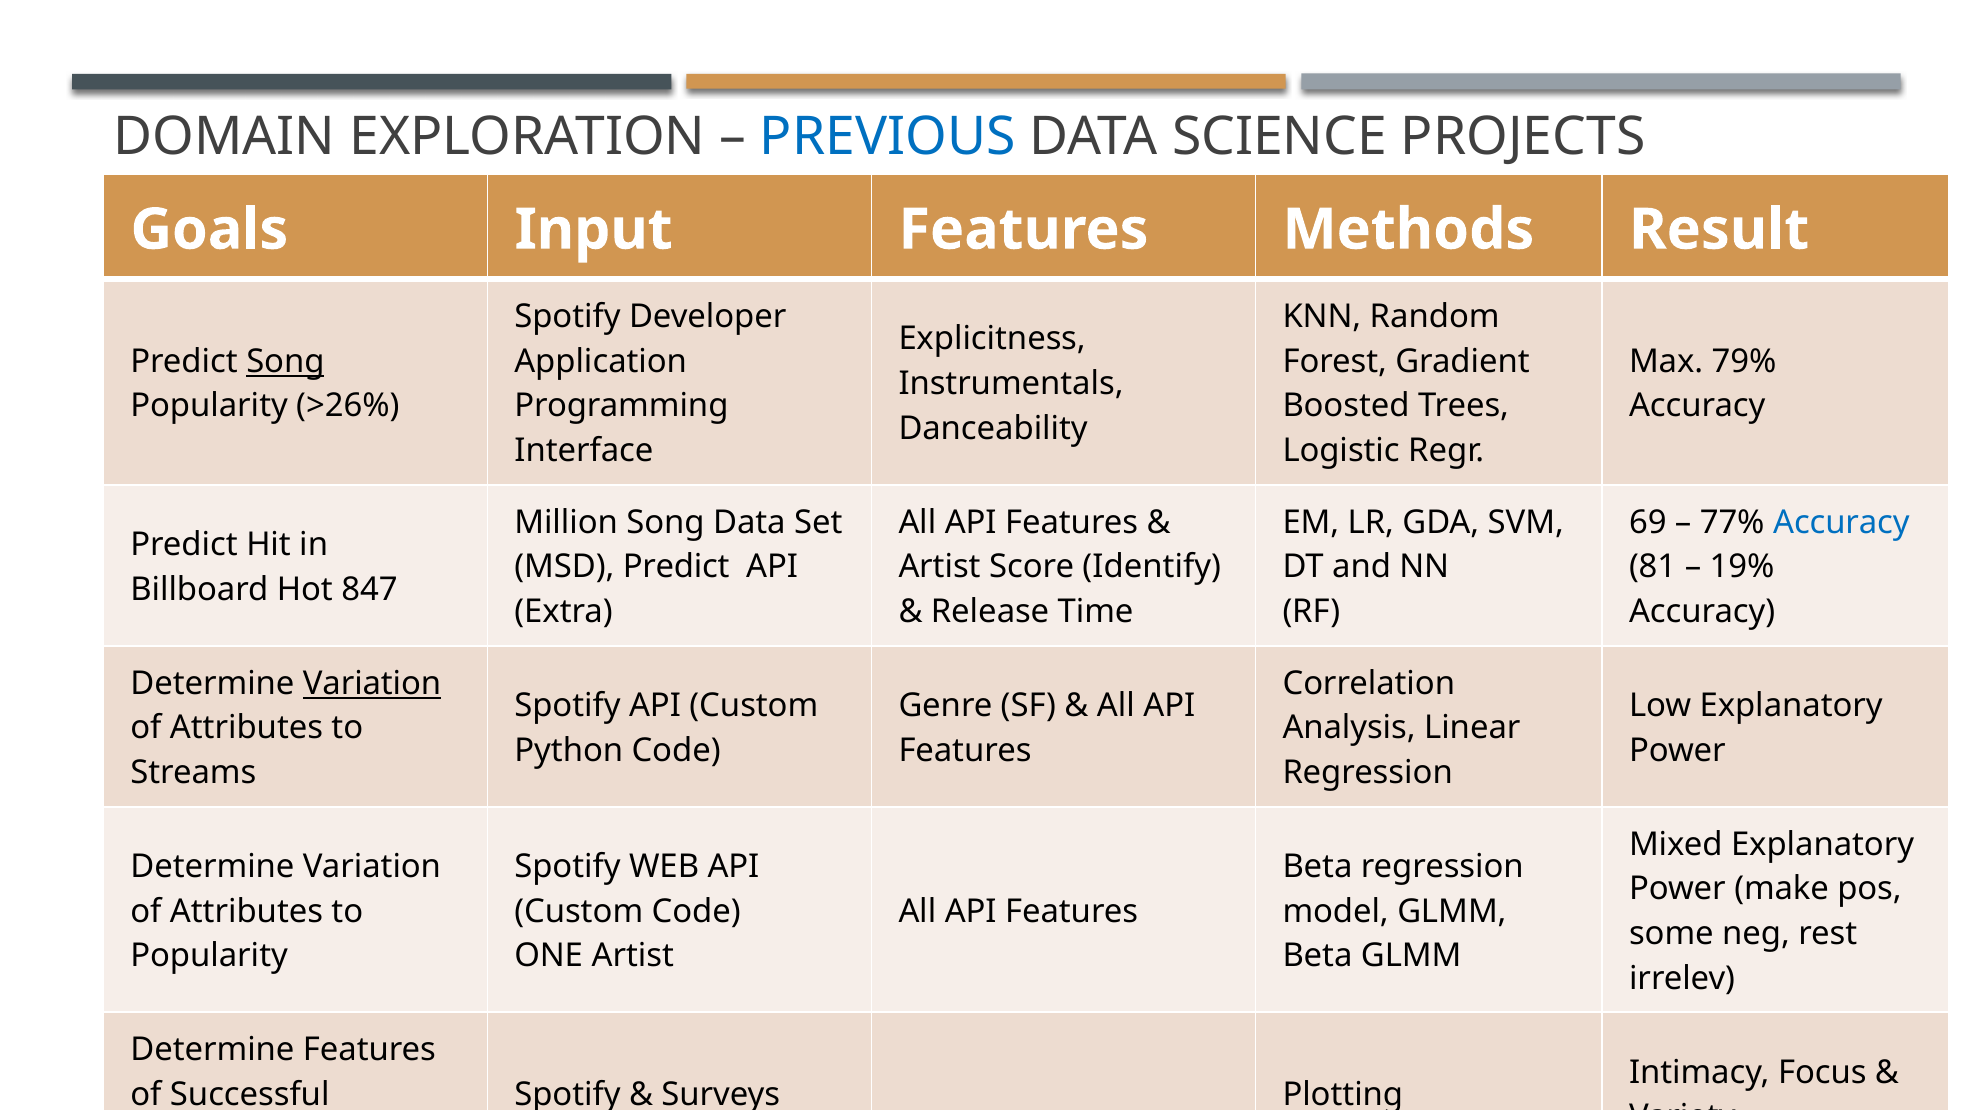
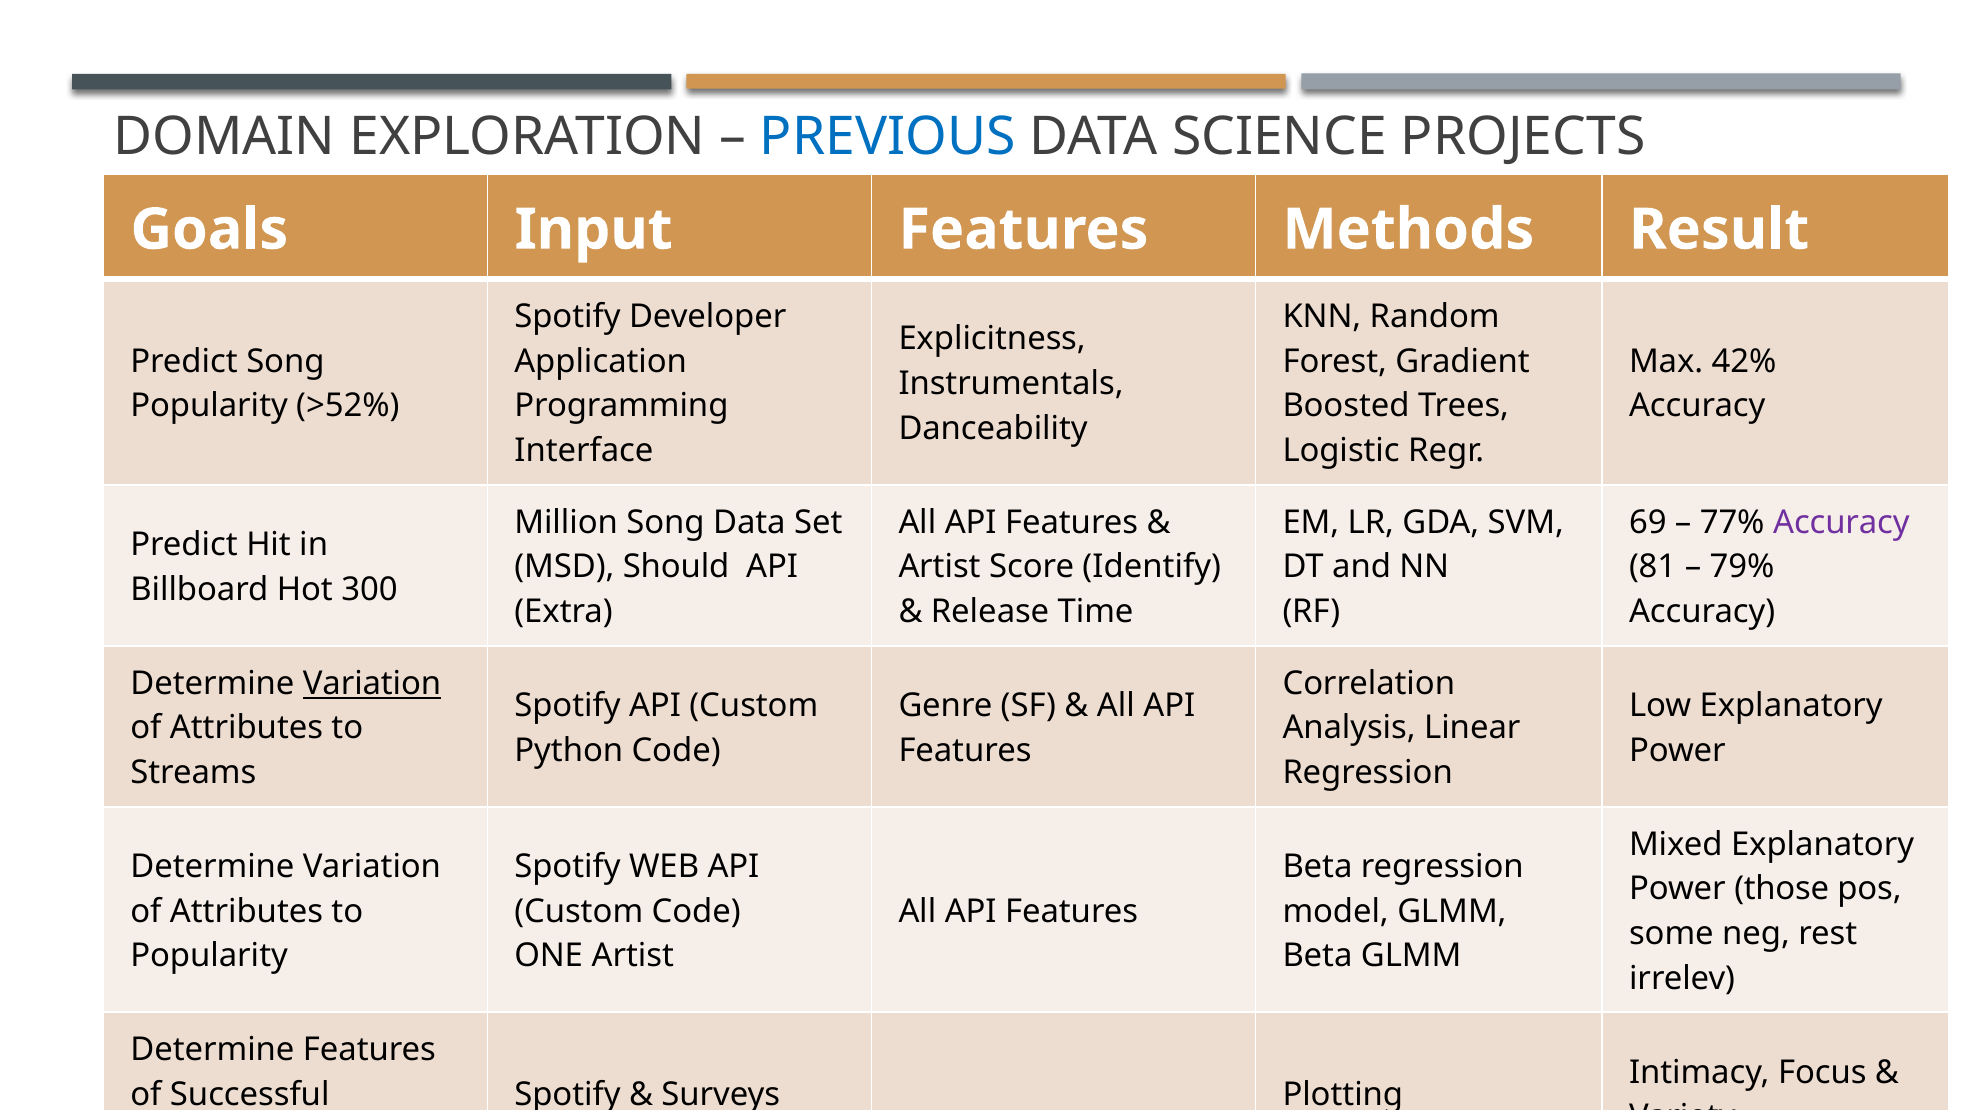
Song underline: present -> none (285, 361)
79%: 79% -> 42% (1744, 361)
>26%: >26% -> >52% (348, 406)
Accuracy colour: blue -> purple (1841, 522)
MSD Predict: Predict -> Should (676, 567)
19%: 19% -> 79% (1742, 567)
847: 847 -> 300 (369, 589)
make: make -> those (1782, 889)
